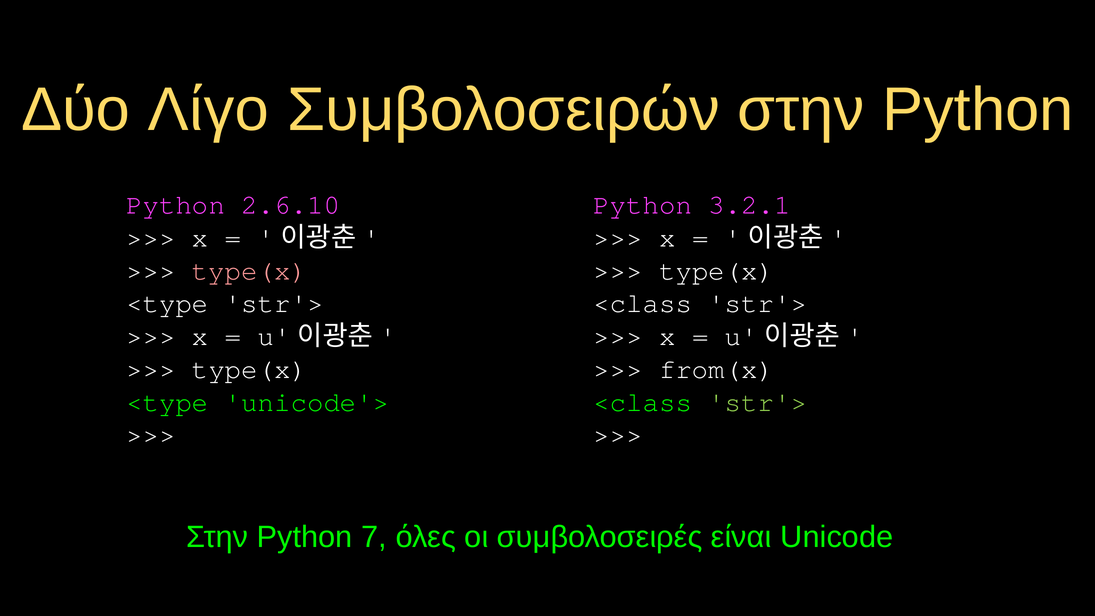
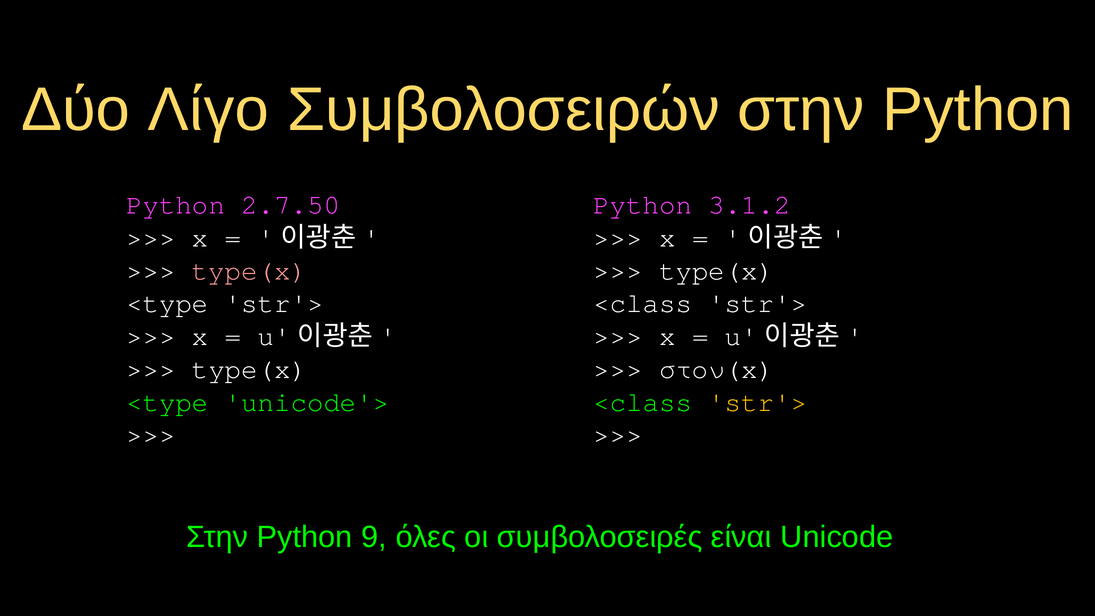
2.6.10: 2.6.10 -> 2.7.50 (291, 205)
3.2.1: 3.2.1 -> 3.1.2 (750, 205)
from(x: from(x -> στον(x (717, 369)
str'> colour: light green -> yellow (758, 402)
7: 7 -> 9 (374, 537)
